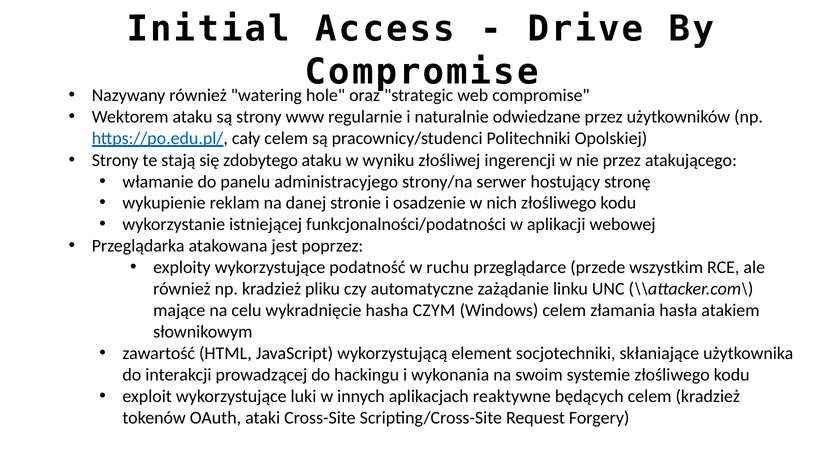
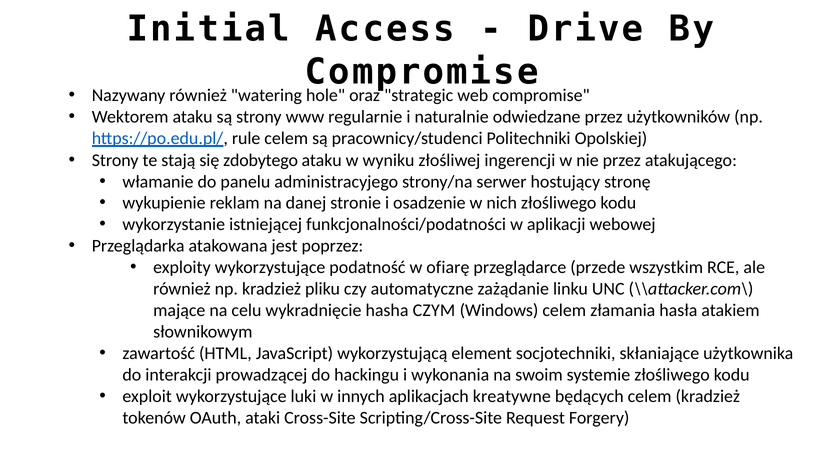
cały: cały -> rule (246, 138)
ruchu: ruchu -> ofiarę (448, 268)
reaktywne: reaktywne -> kreatywne (512, 397)
